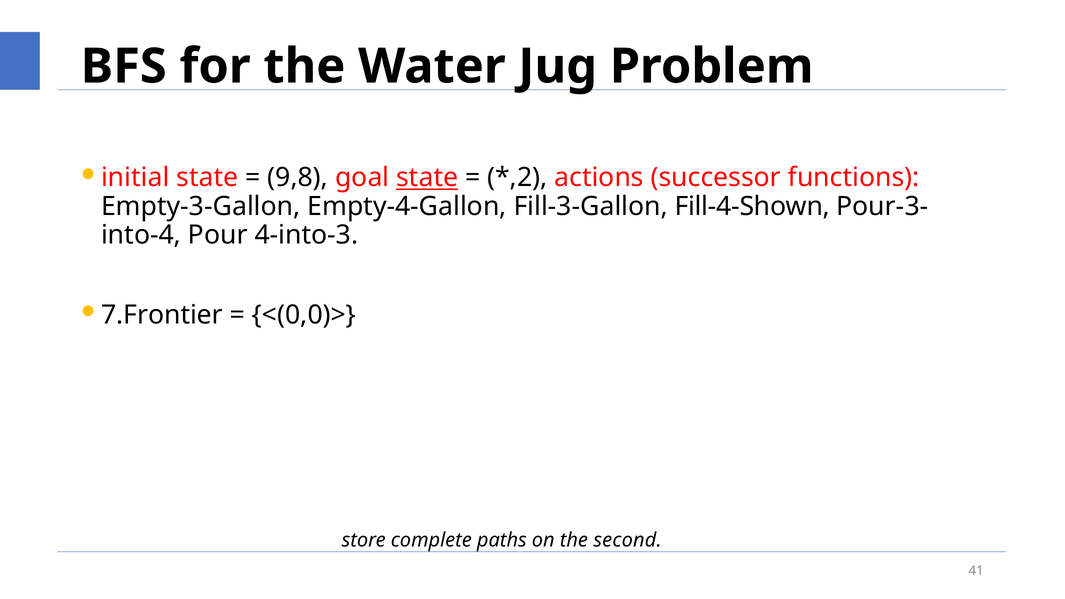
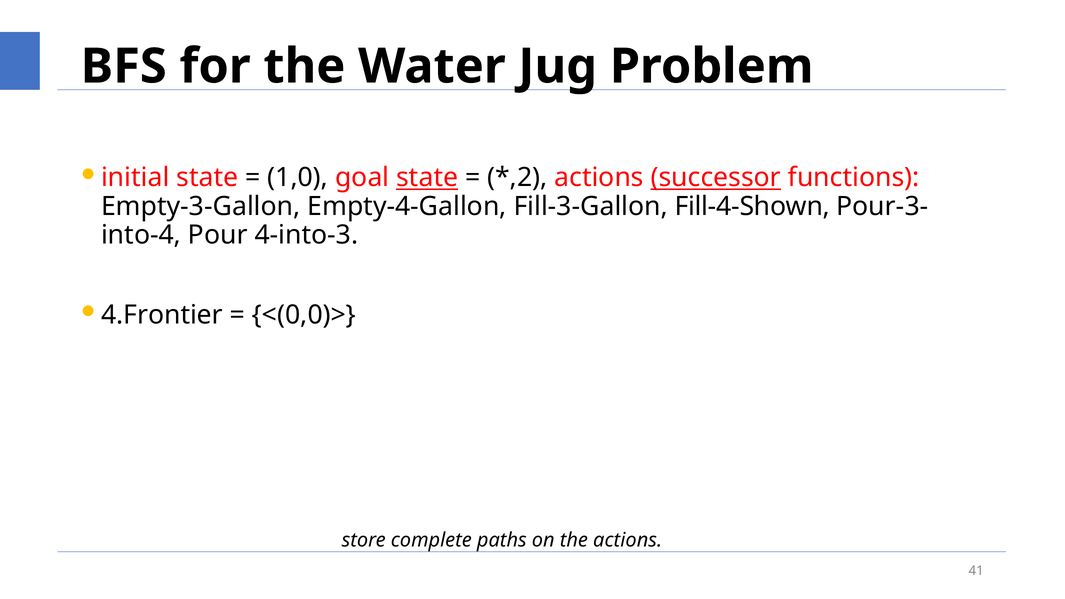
9,8: 9,8 -> 1,0 (298, 178)
successor underline: none -> present (716, 178)
7.Frontier: 7.Frontier -> 4.Frontier (162, 315)
the second: second -> actions (628, 540)
